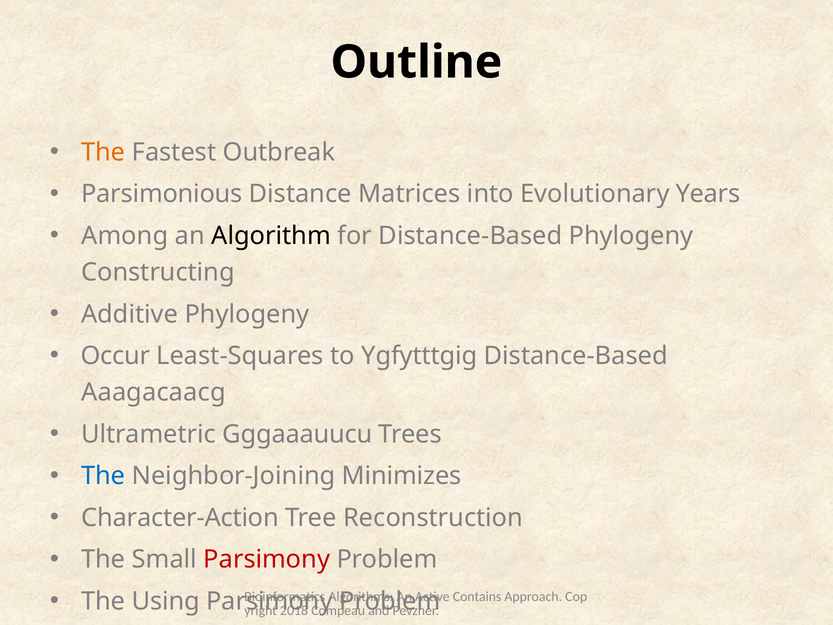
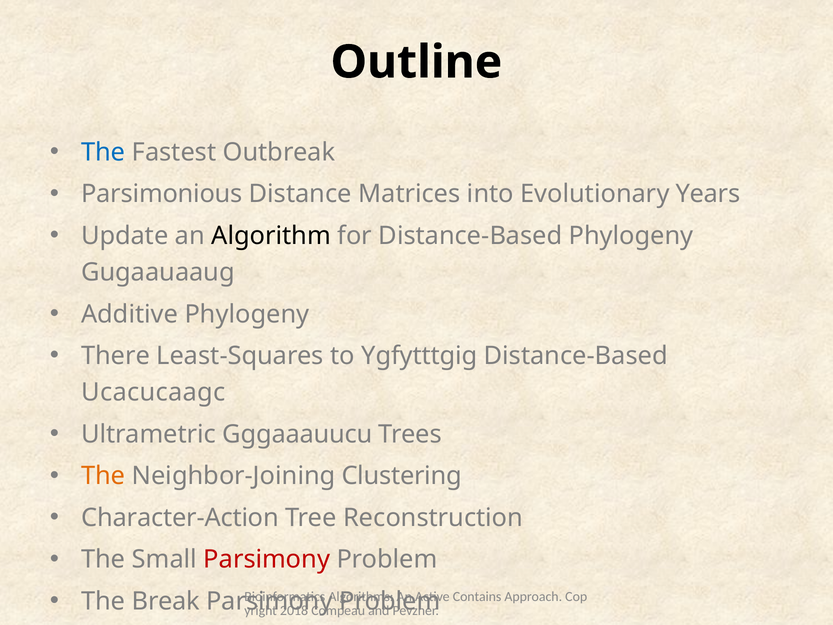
The colour: orange -> blue (103, 152)
Among: Among -> Update (125, 236)
Constructing: Constructing -> Gugaauaaug (158, 272)
Occur: Occur -> There (116, 356)
Aaagacaacg: Aaagacaacg -> Ucacucaagc (153, 392)
The colour: blue -> orange (103, 476)
Minimizes: Minimizes -> Clustering (402, 476)
Using: Using -> Break (166, 601)
